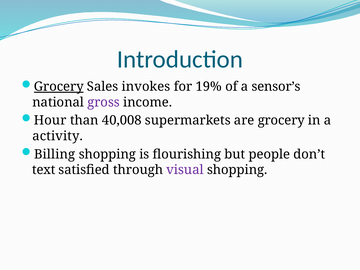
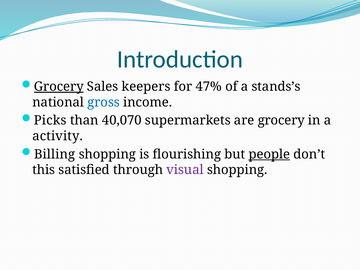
invokes: invokes -> keepers (146, 87)
19%: 19% -> 47% (209, 87)
sensor’s: sensor’s -> stands’s (276, 87)
gross colour: purple -> blue (104, 102)
Hour: Hour -> Picks (50, 120)
40,008: 40,008 -> 40,070 (122, 120)
people underline: none -> present (269, 154)
text: text -> this (44, 170)
